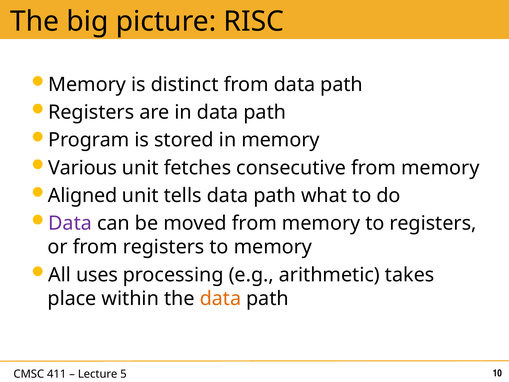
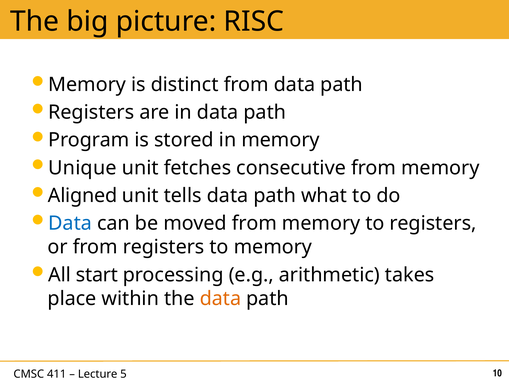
Various: Various -> Unique (82, 168)
Data colour: purple -> blue (70, 223)
uses: uses -> start (97, 275)
